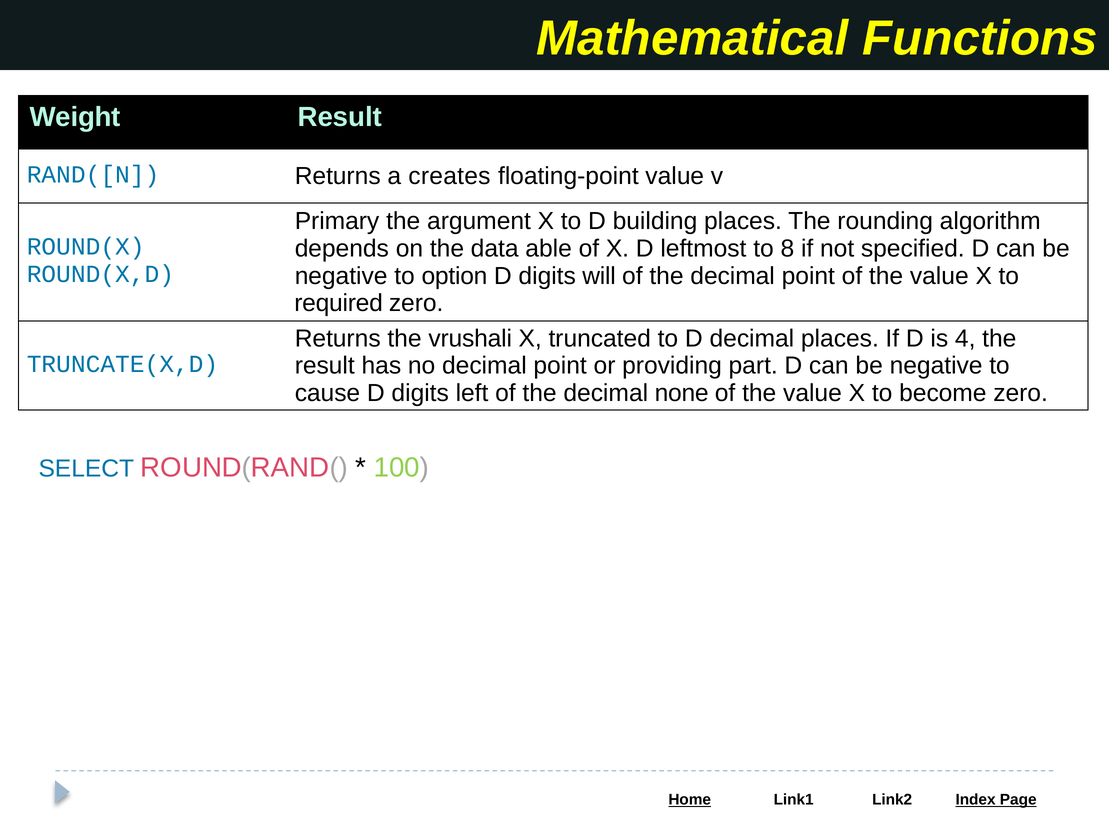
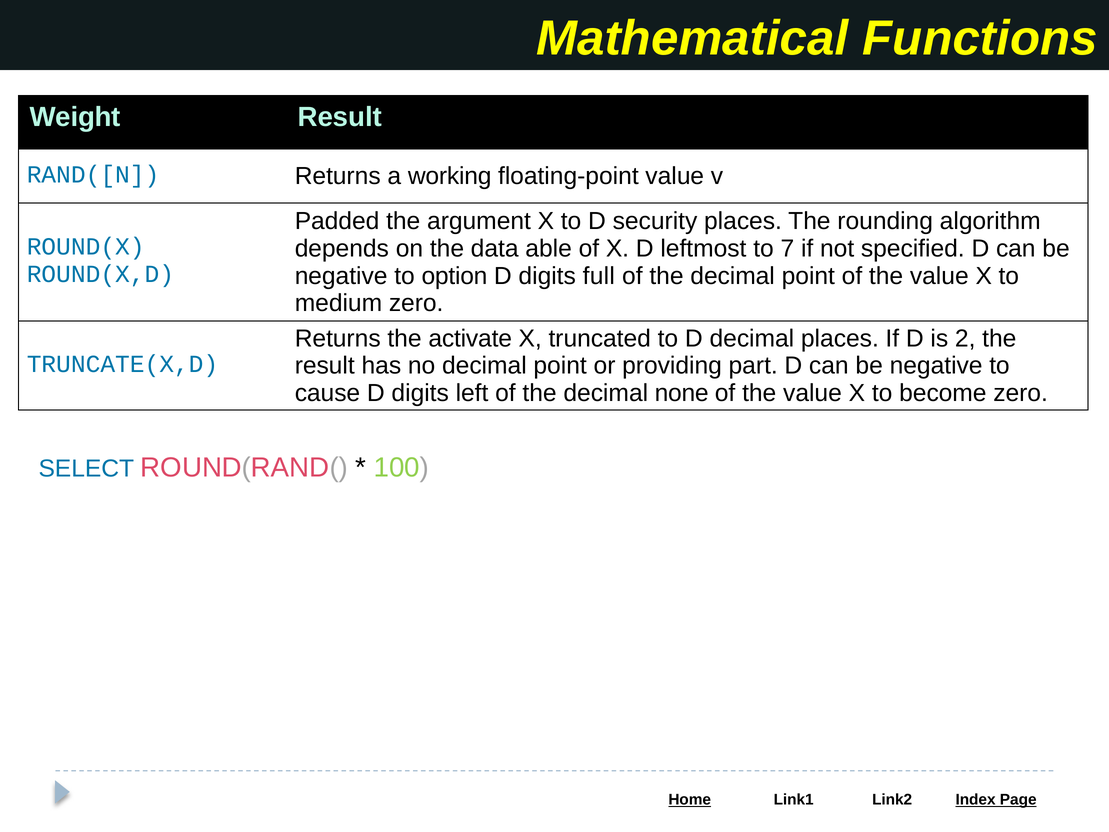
creates: creates -> working (450, 176)
Primary: Primary -> Padded (337, 221)
building: building -> security (655, 221)
8: 8 -> 7 (787, 249)
will: will -> full (599, 276)
required: required -> medium (338, 303)
vrushali: vrushali -> activate (470, 338)
4: 4 -> 2 (965, 338)
